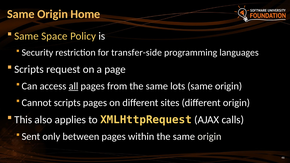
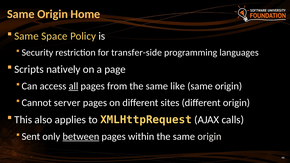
request: request -> natively (63, 69)
lots: lots -> like (178, 86)
scripts: scripts -> server (67, 103)
between underline: none -> present (81, 137)
